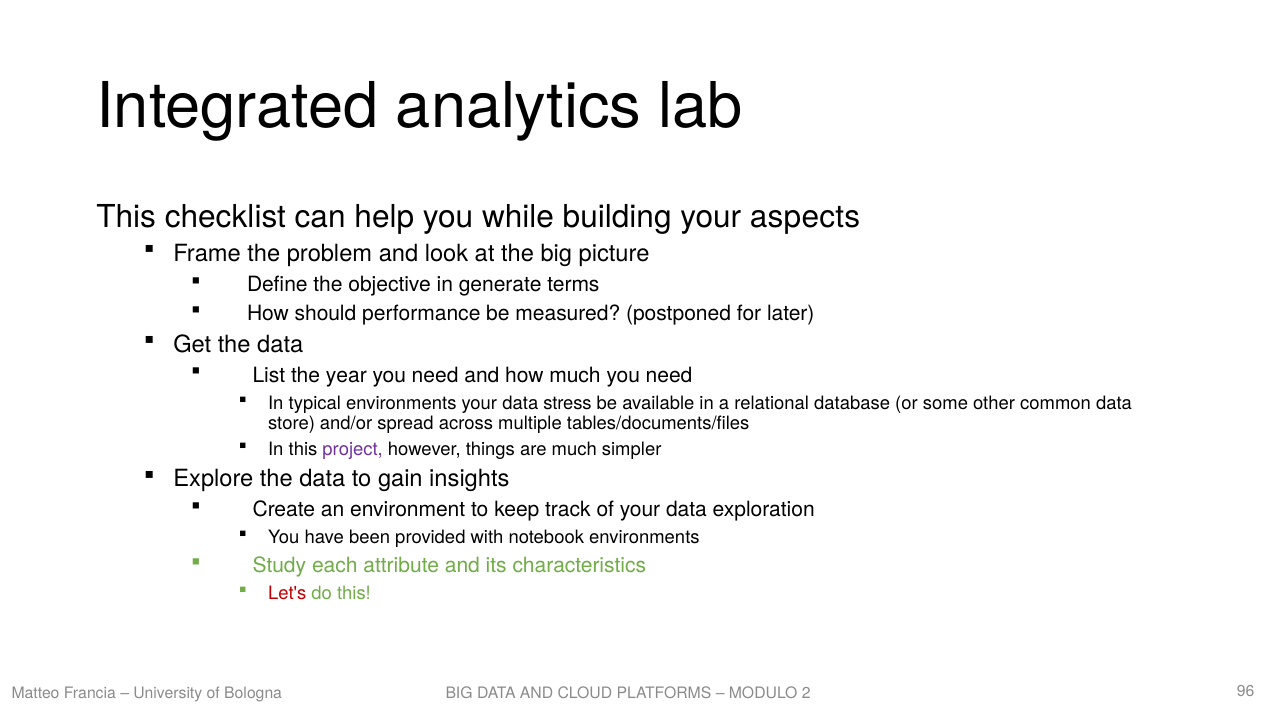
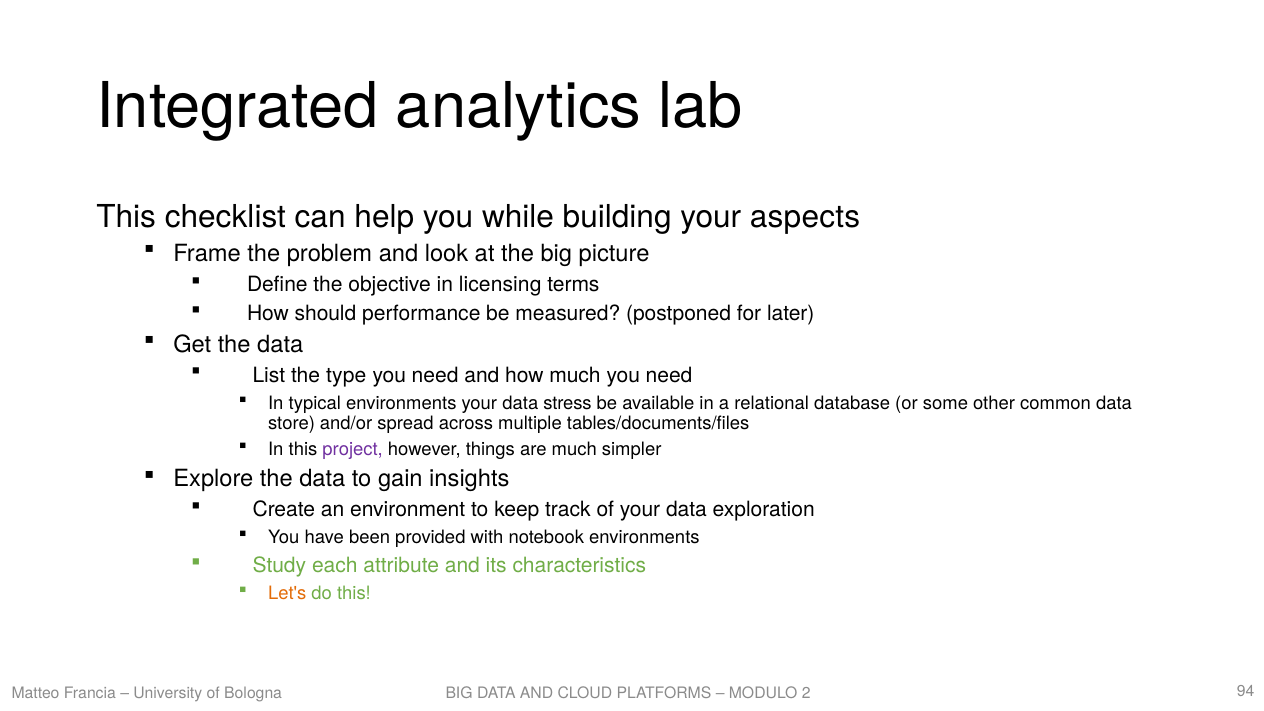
generate: generate -> licensing (500, 284)
year: year -> type (346, 375)
Let's colour: red -> orange (287, 593)
96: 96 -> 94 (1246, 691)
